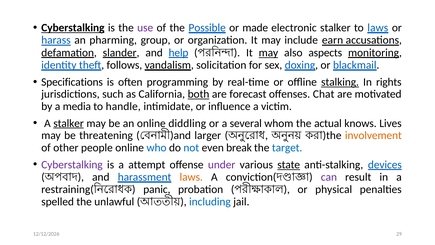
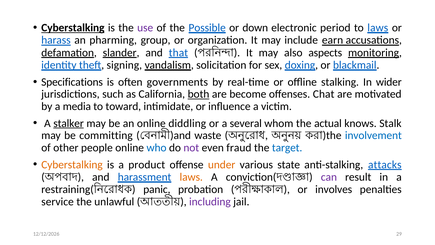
made: made -> down (255, 28)
electronic stalker: stalker -> period (335, 28)
help: help -> that (178, 53)
may underline: present -> none (268, 53)
follows: follows -> signing (124, 65)
programming: programming -> governments (177, 82)
stalking underline: present -> none (340, 82)
rights: rights -> wider (389, 82)
forecast: forecast -> become (248, 94)
handle: handle -> toward (123, 106)
Lives: Lives -> Stalk (390, 123)
threatening: threatening -> committing (106, 135)
larger: larger -> waste (208, 135)
involvement colour: orange -> blue (373, 135)
not colour: blue -> purple (191, 148)
break: break -> fraud (239, 148)
Cyberstalking colour: purple -> orange (72, 164)
attempt: attempt -> product (147, 164)
under colour: purple -> orange (222, 164)
state underline: present -> none (289, 164)
devices: devices -> attacks (385, 164)
physical: physical -> involves (334, 189)
spelled: spelled -> service (58, 201)
including colour: blue -> purple (210, 201)
